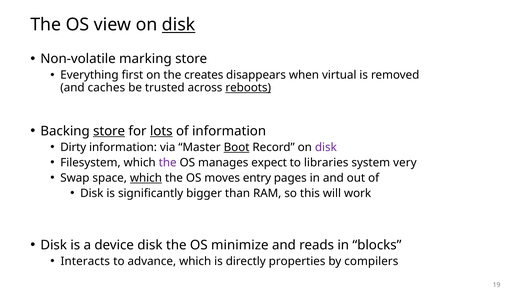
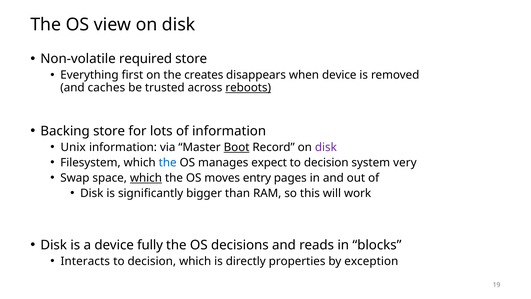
disk underline: present -> none (179, 25)
marking: marking -> required (146, 59)
when virtual: virtual -> device (339, 75)
store underline: present -> none (109, 131)
lots underline: present -> none (161, 131)
Dirty: Dirty -> Unix (73, 147)
the colour: purple -> blue (168, 162)
libraries: libraries -> decision (326, 162)
device disk: disk -> fully (150, 245)
minimize: minimize -> decisions (240, 245)
advance: advance -> decision (152, 261)
compilers: compilers -> exception (371, 261)
